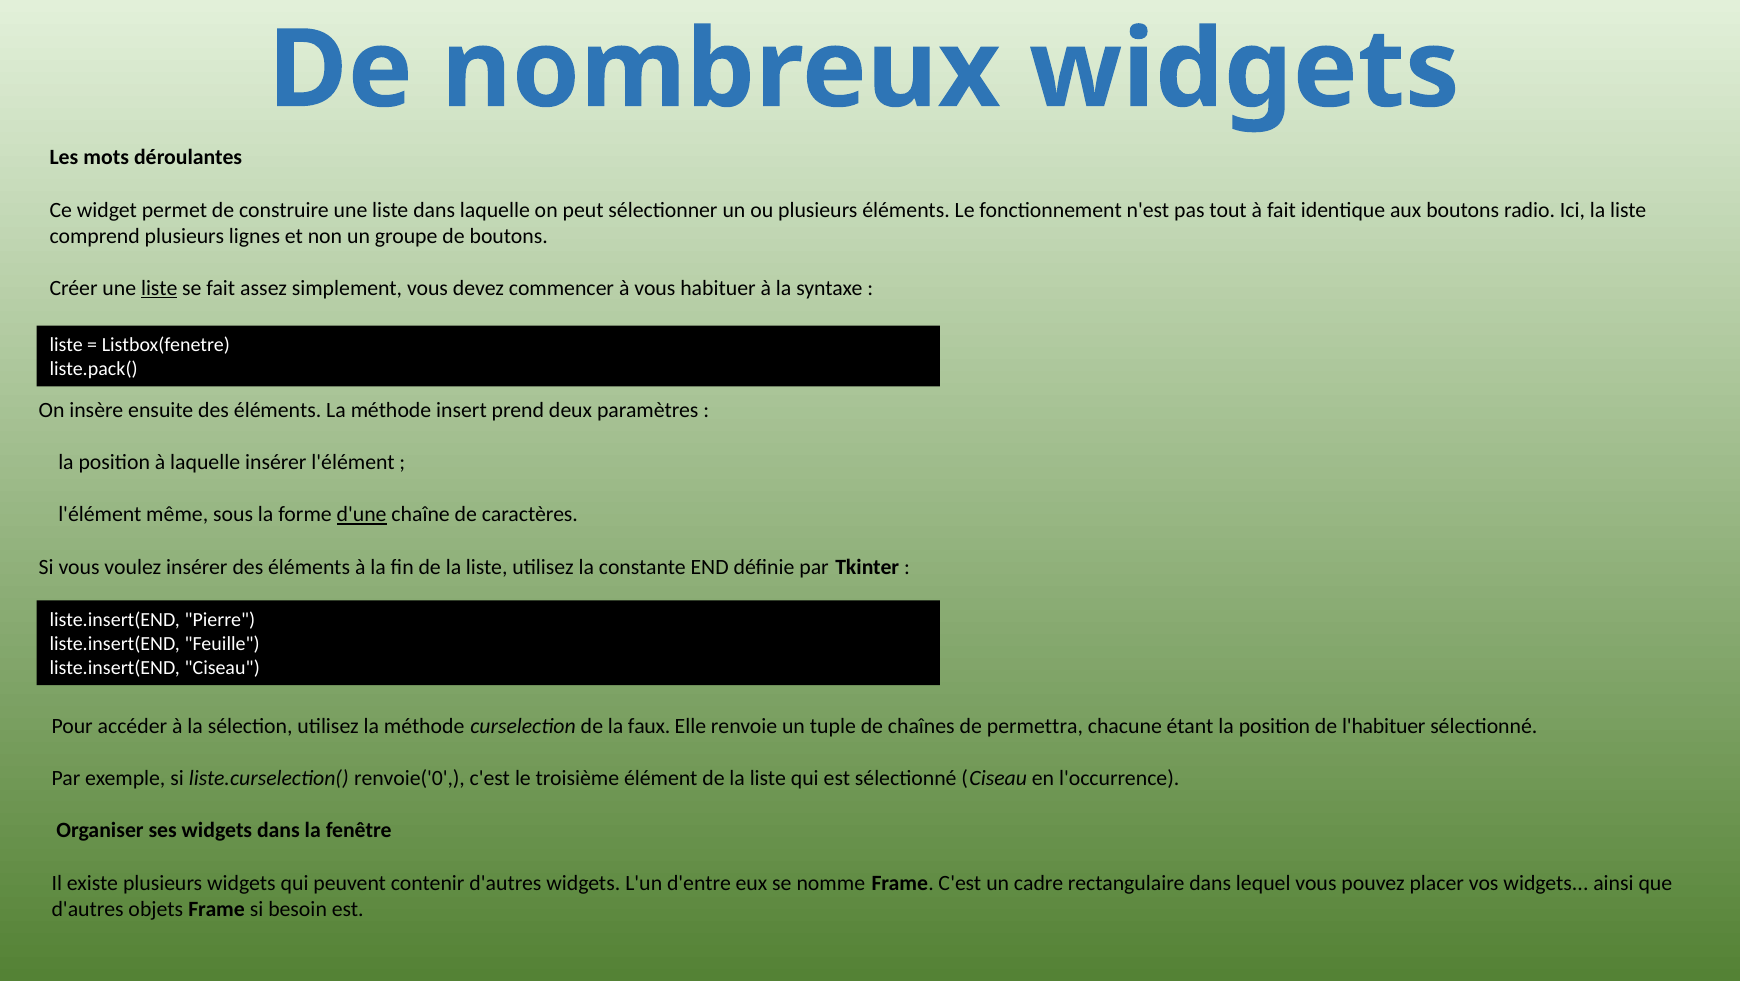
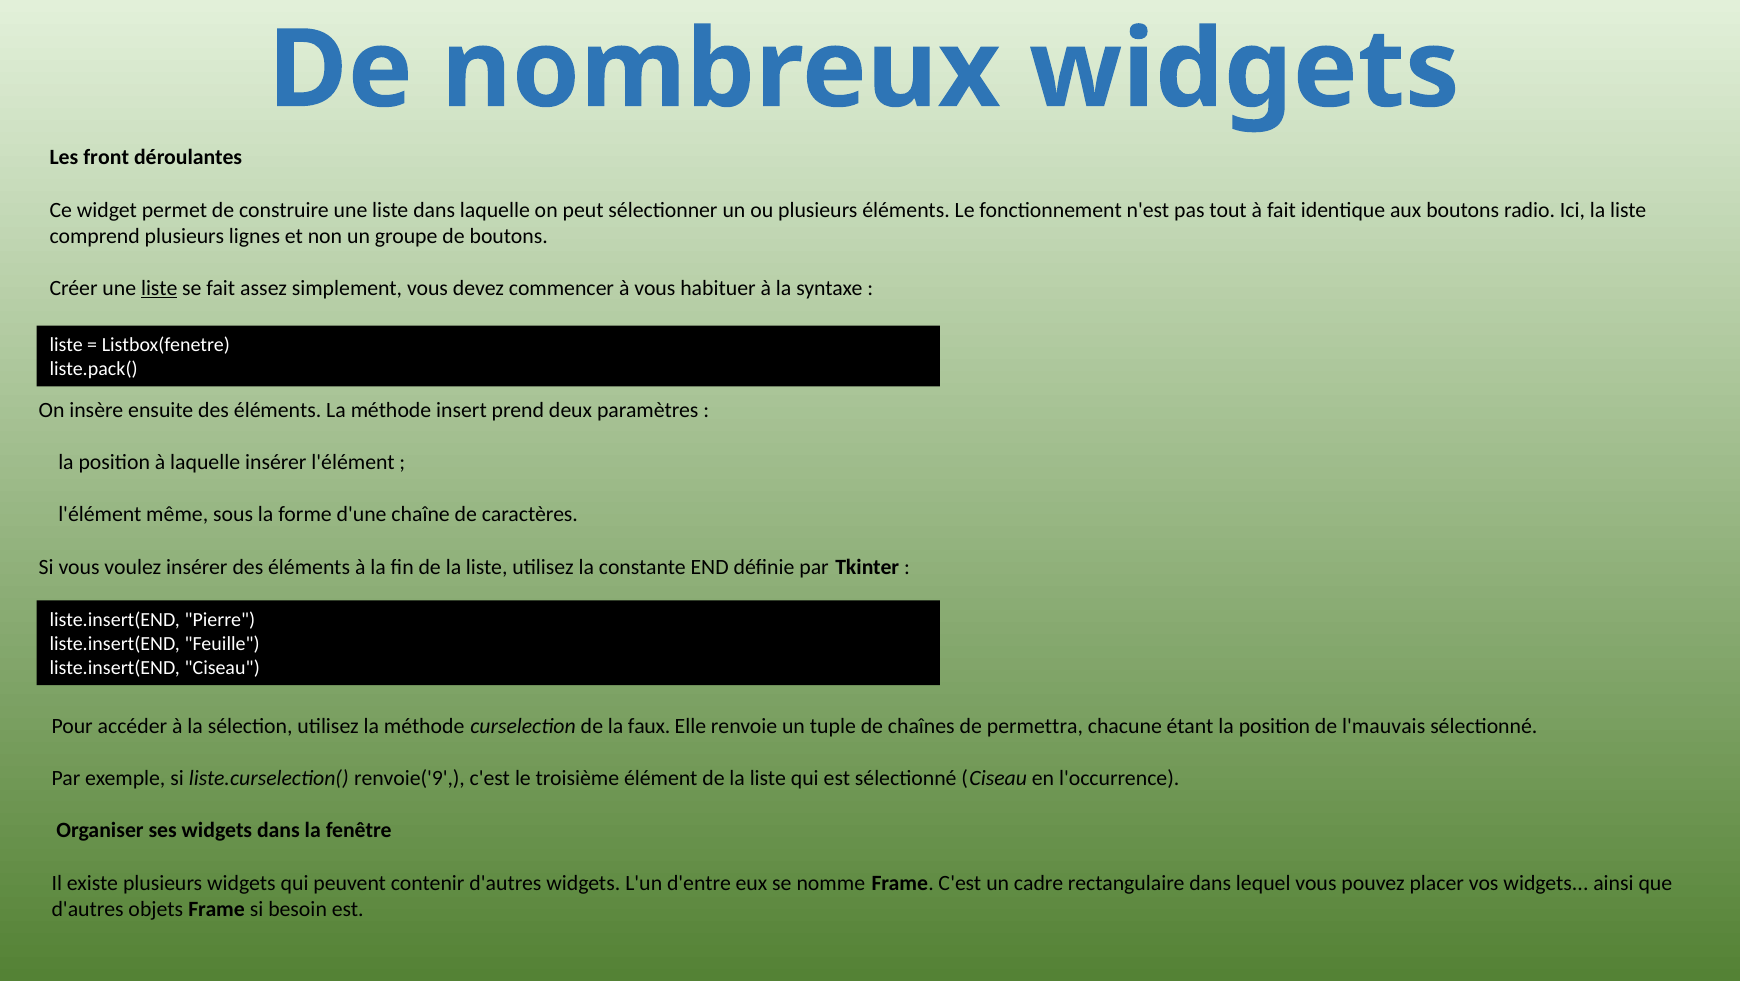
mots: mots -> front (106, 158)
d'une underline: present -> none (362, 515)
l'habituer: l'habituer -> l'mauvais (1384, 726)
renvoie('0: renvoie('0 -> renvoie('9 (409, 778)
